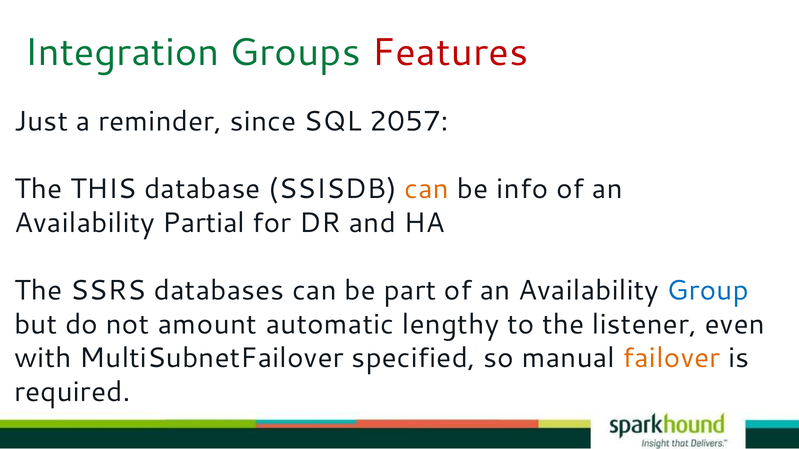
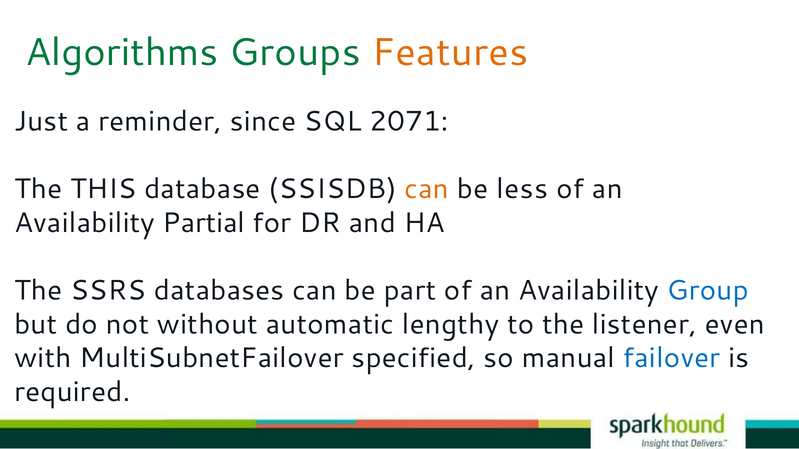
Integration: Integration -> Algorithms (122, 53)
Features colour: red -> orange (450, 53)
2057: 2057 -> 2071 (409, 122)
info: info -> less (522, 189)
amount: amount -> without (207, 325)
failover colour: orange -> blue (672, 359)
